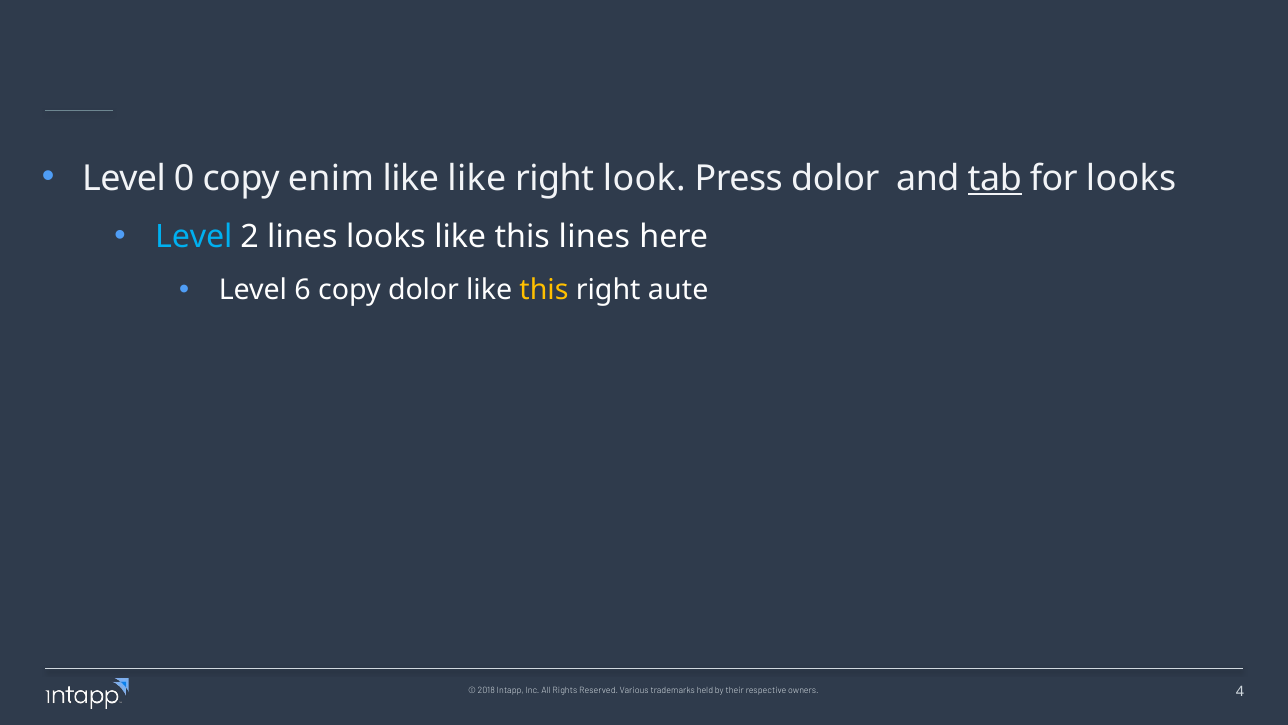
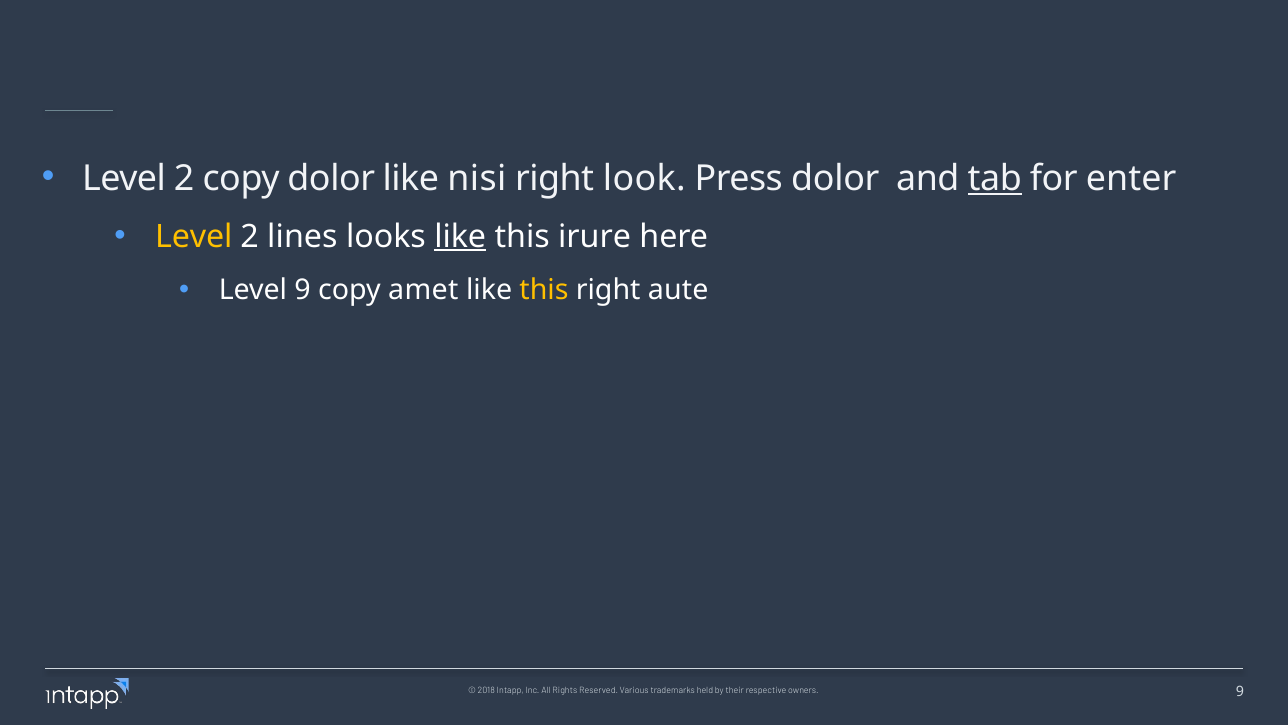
0: 0 -> 2 (184, 178)
copy enim: enim -> dolor (331, 178)
like like: like -> nisi (477, 178)
for looks: looks -> enter (1131, 178)
Level colour: light blue -> yellow (194, 236)
like underline: none -> present (460, 236)
this lines: lines -> irure (595, 236)
Level 6: 6 -> 9 (303, 290)
copy dolor: dolor -> amet (423, 290)
owners 4: 4 -> 9 (1240, 691)
